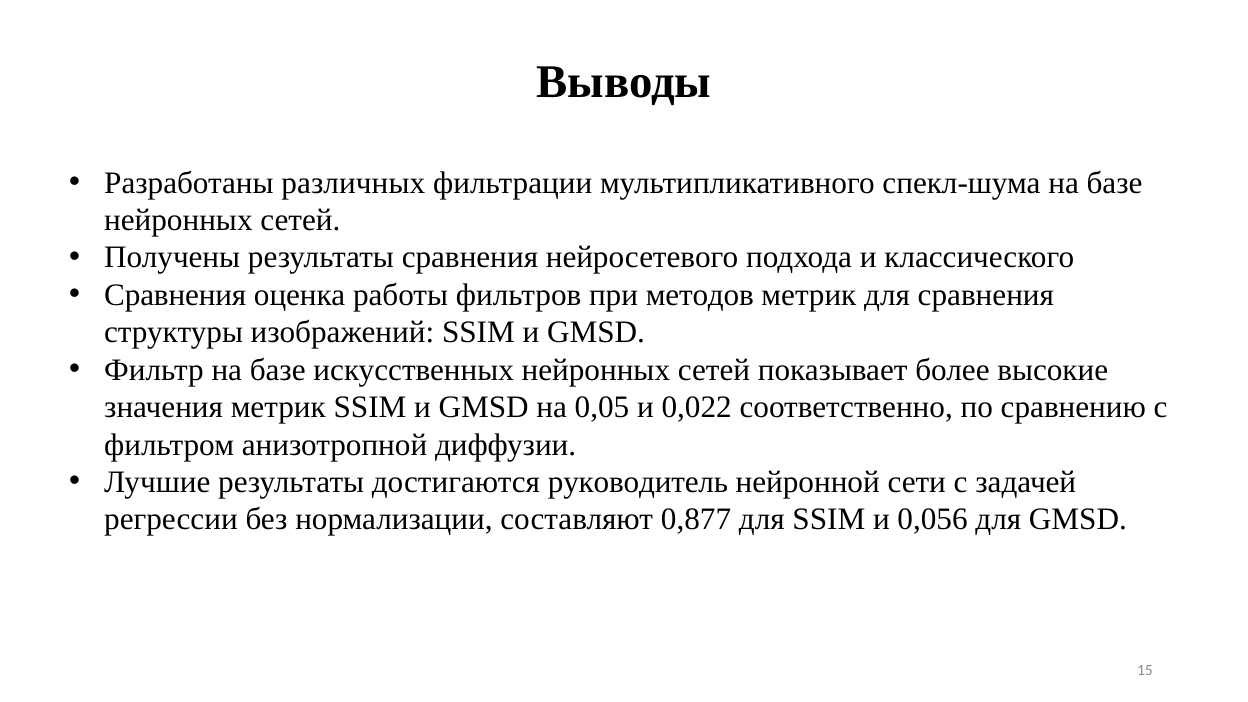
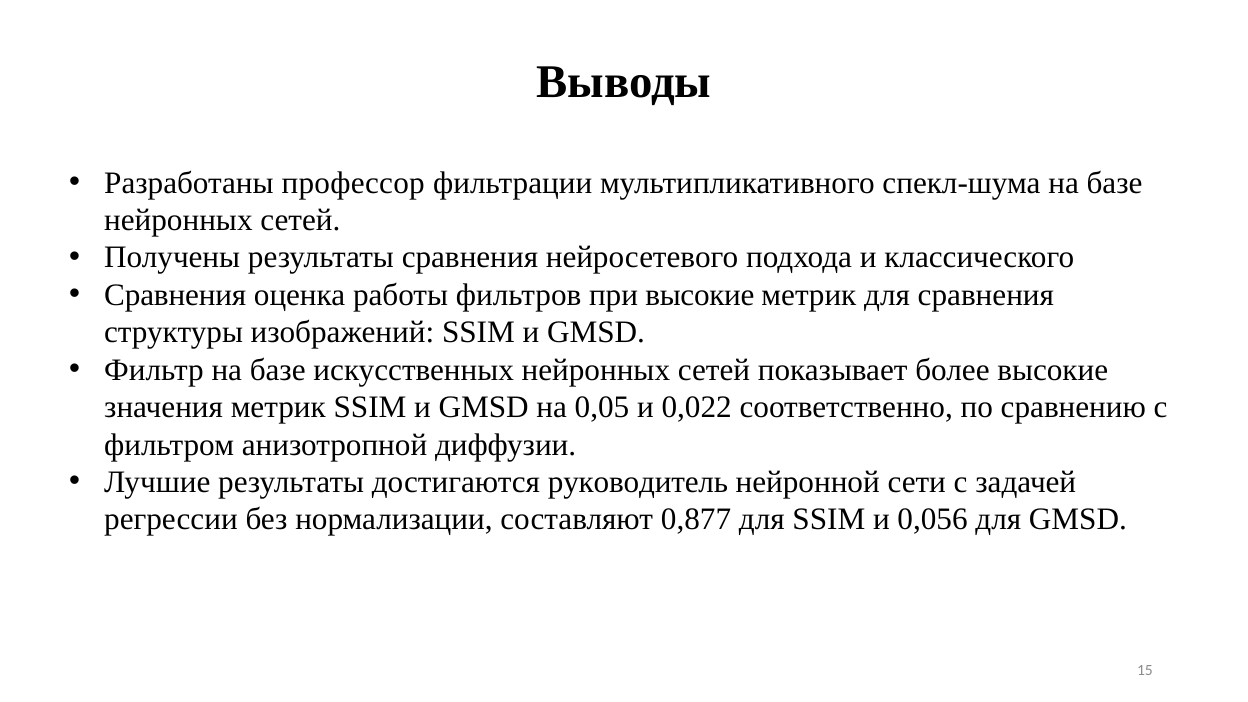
различных: различных -> профессор (353, 183)
при методов: методов -> высокие (700, 295)
